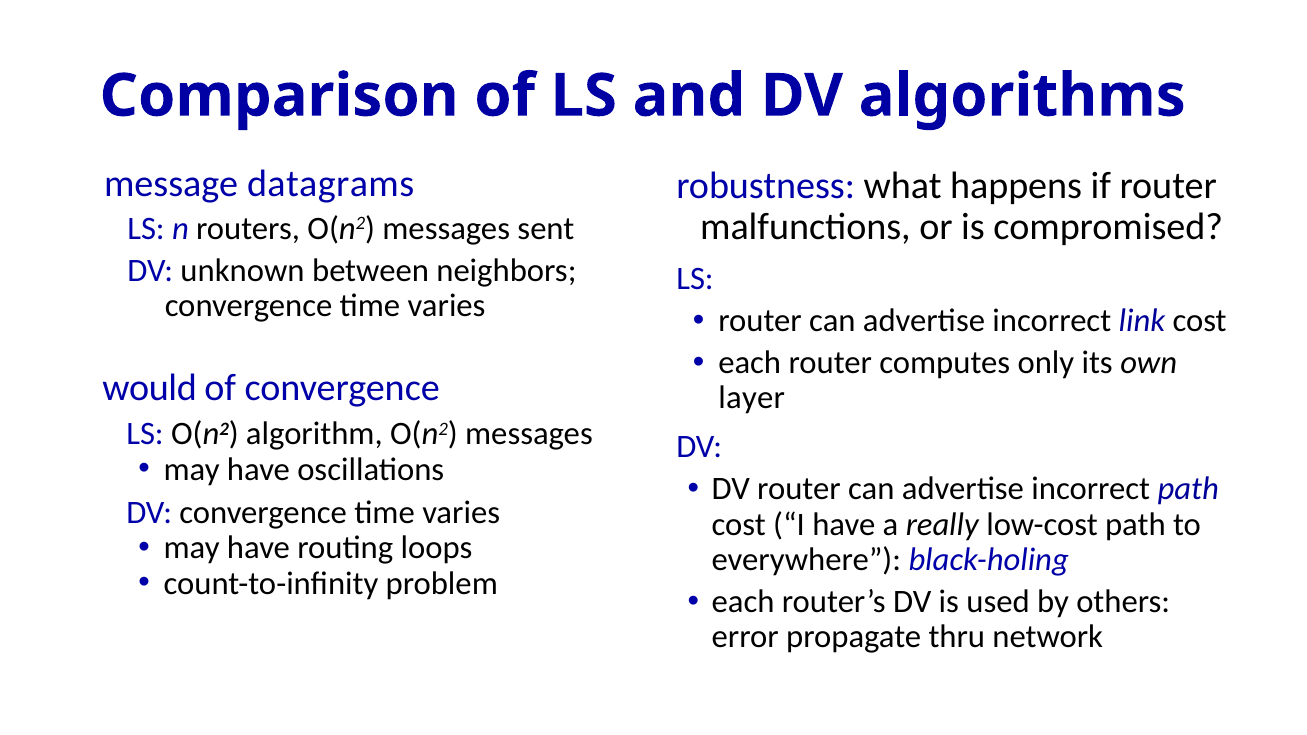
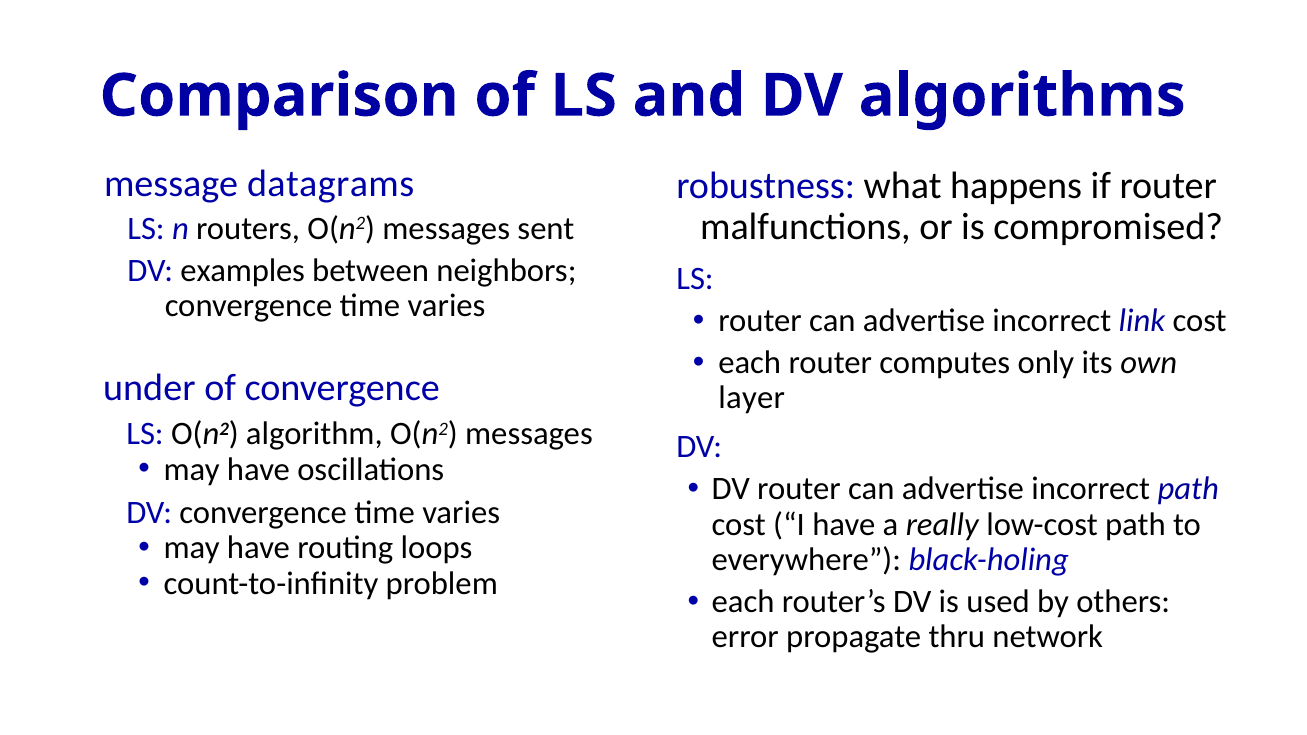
unknown: unknown -> examples (243, 271)
would: would -> under (149, 388)
